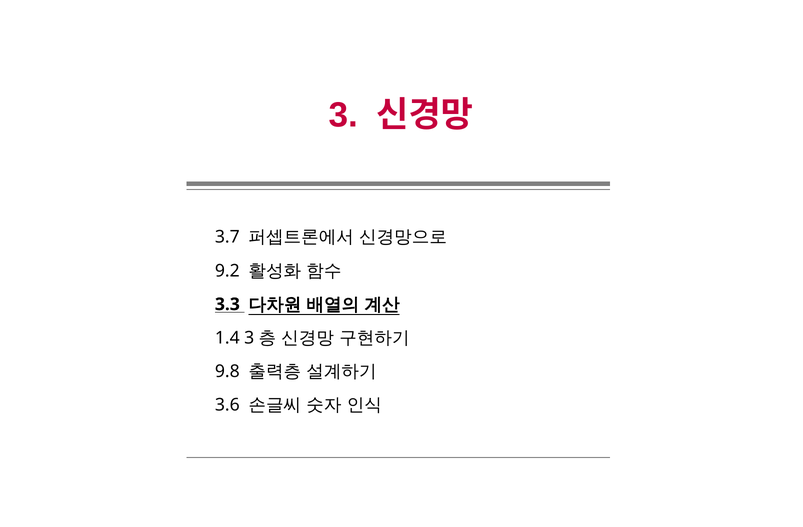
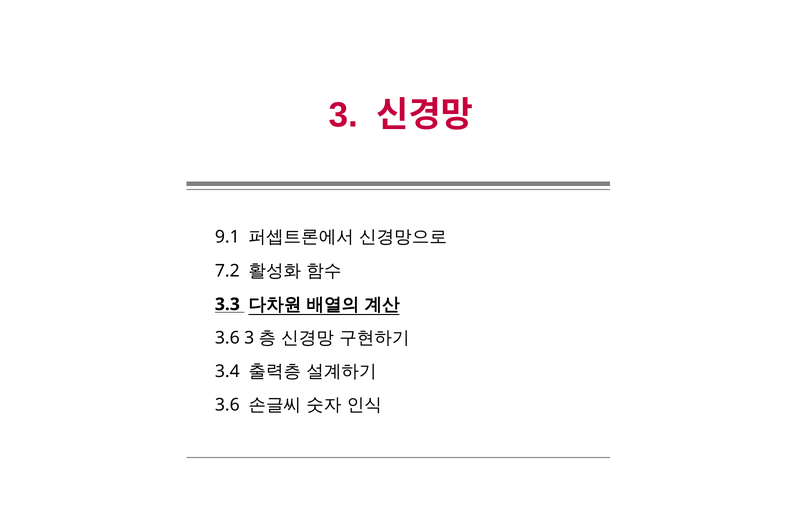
3.7: 3.7 -> 9.1 (227, 237)
9.2: 9.2 -> 7.2 (227, 271)
1.4: 1.4 -> 3.6 (227, 338)
9.8: 9.8 -> 3.4 (227, 372)
